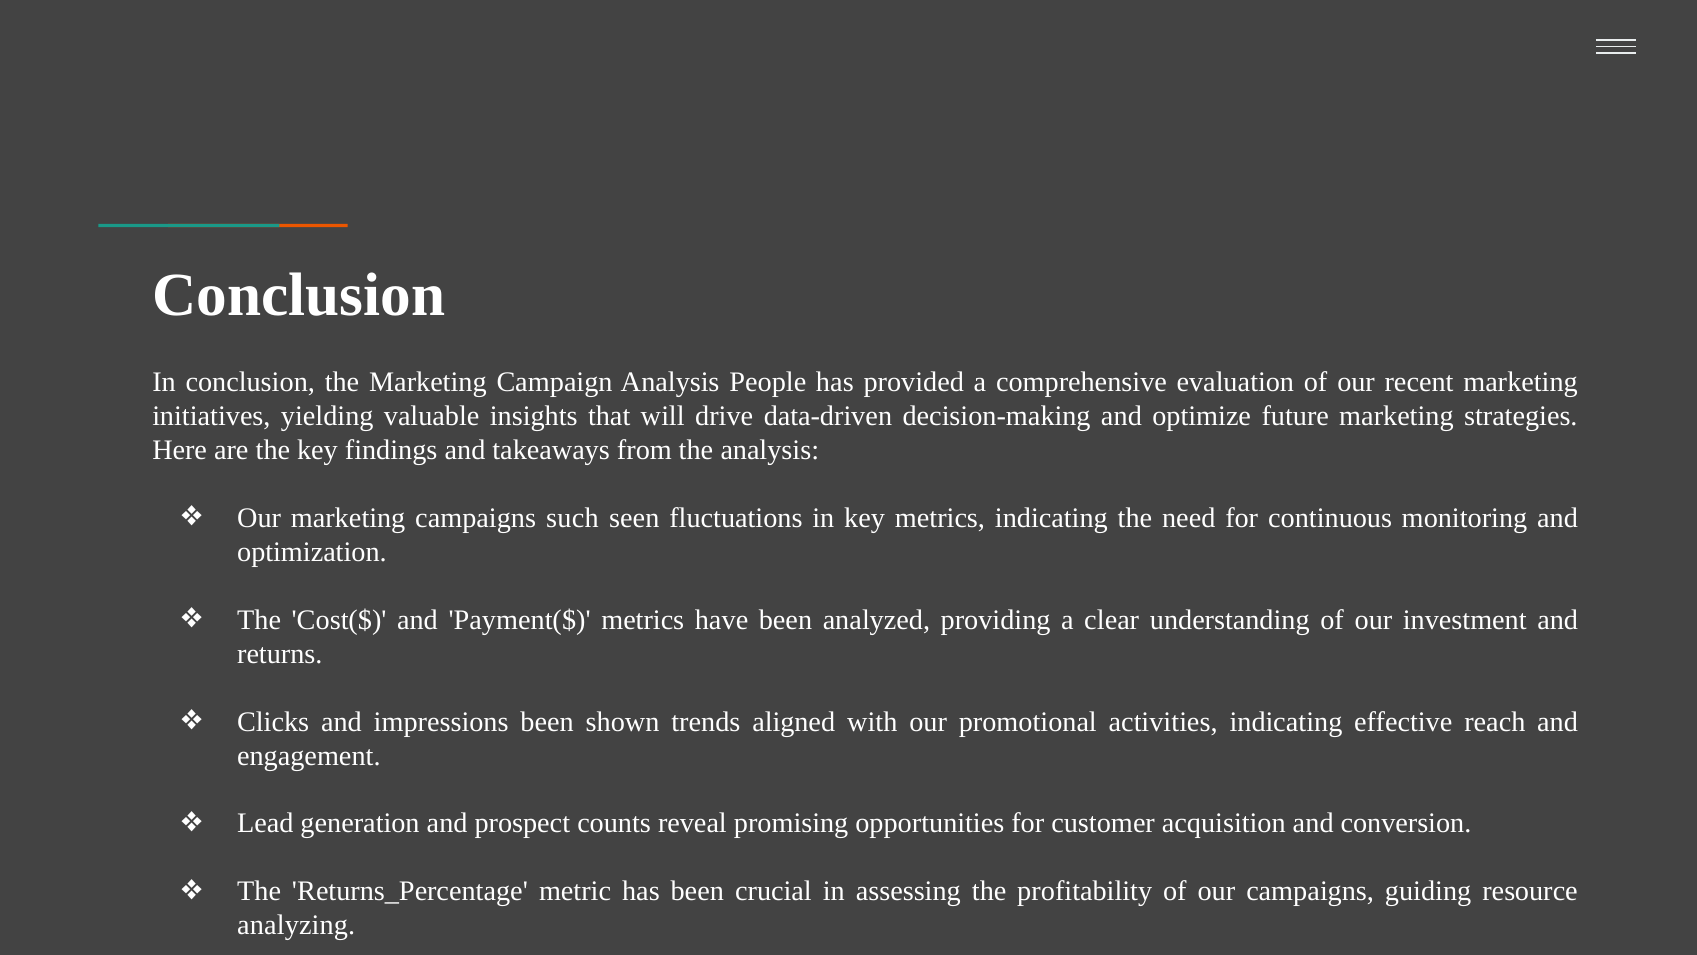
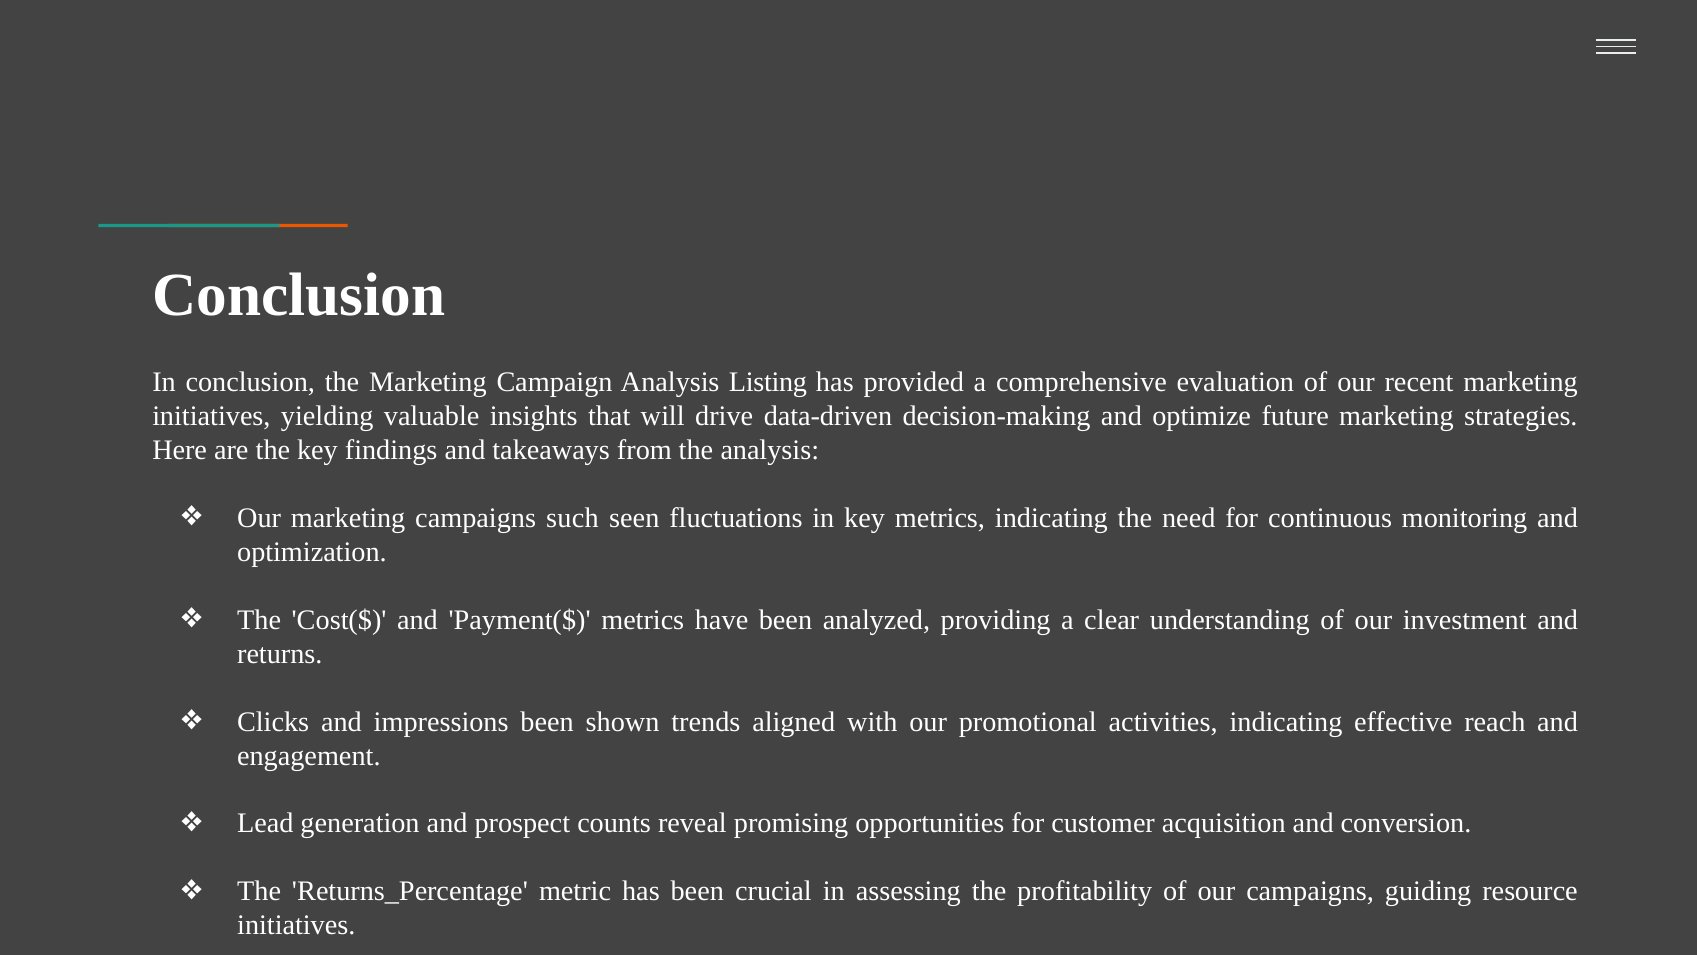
People: People -> Listing (768, 382)
analyzing: analyzing -> initiatives (296, 925)
